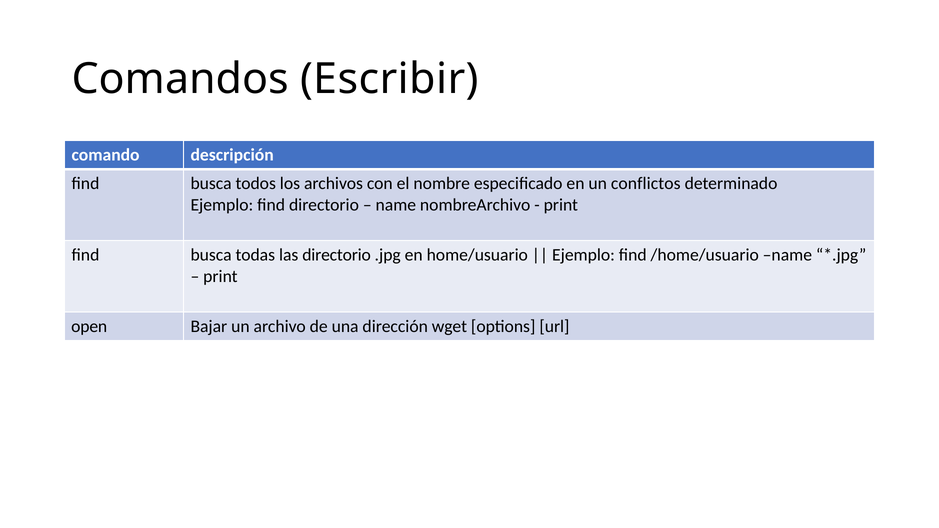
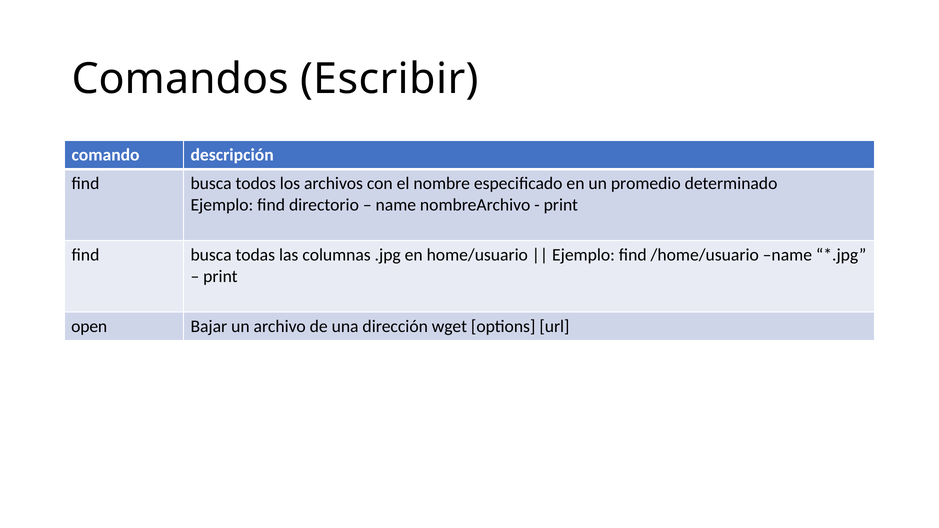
conflictos: conflictos -> promedio (646, 184)
las directorio: directorio -> columnas (337, 255)
